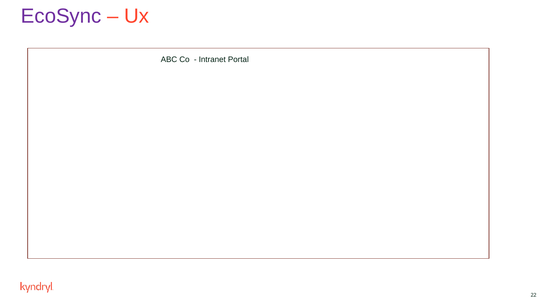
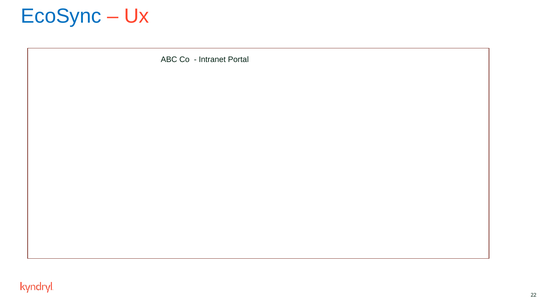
EcoSync colour: purple -> blue (61, 16)
